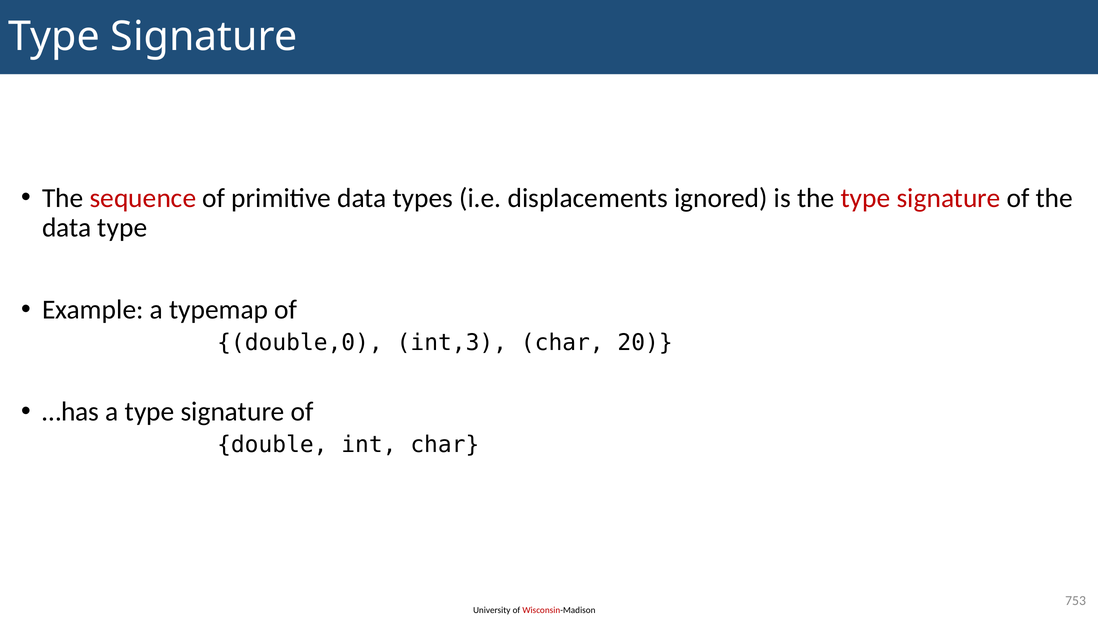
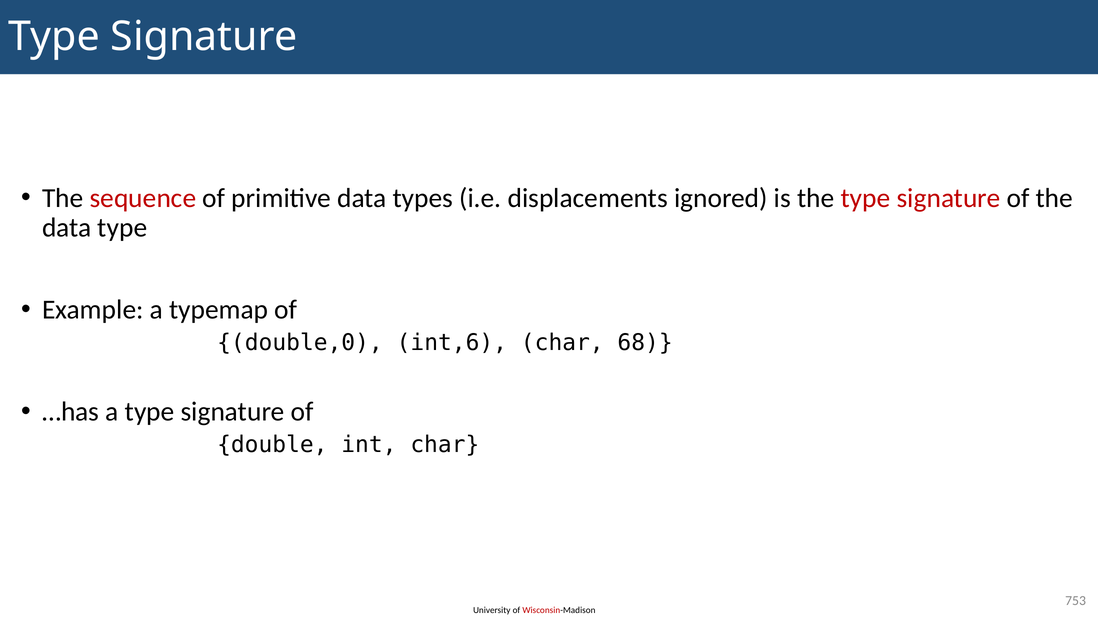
int,3: int,3 -> int,6 (452, 342)
20: 20 -> 68 (645, 342)
